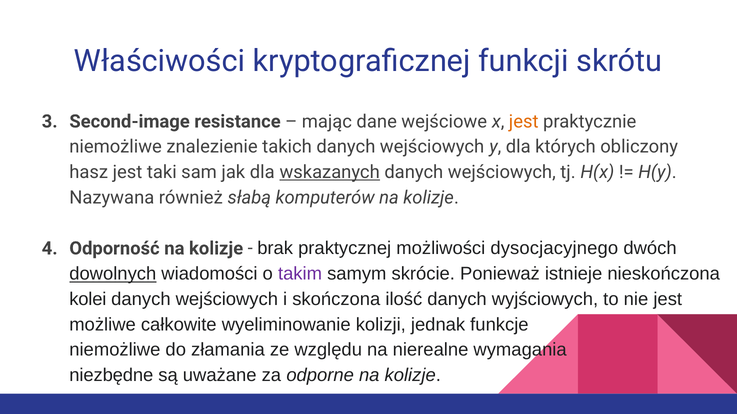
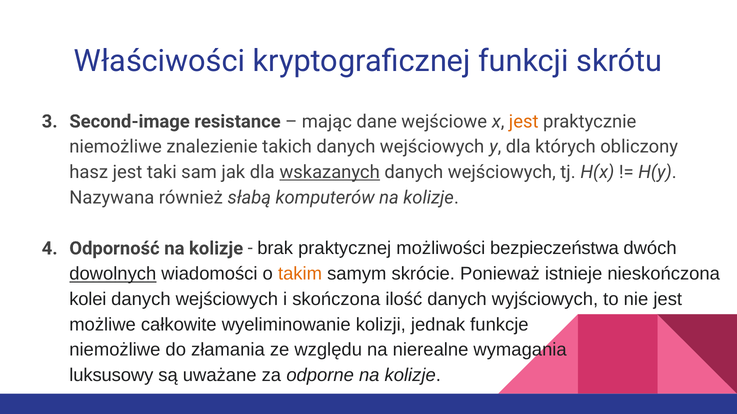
dysocjacyjnego: dysocjacyjnego -> bezpieczeństwa (554, 249)
takim colour: purple -> orange (300, 274)
niezbędne: niezbędne -> luksusowy (111, 376)
